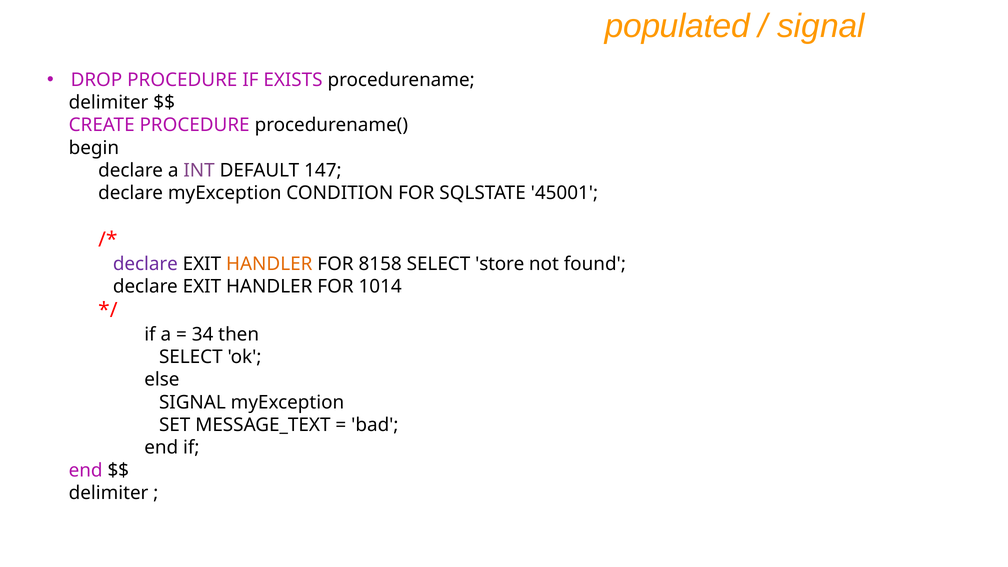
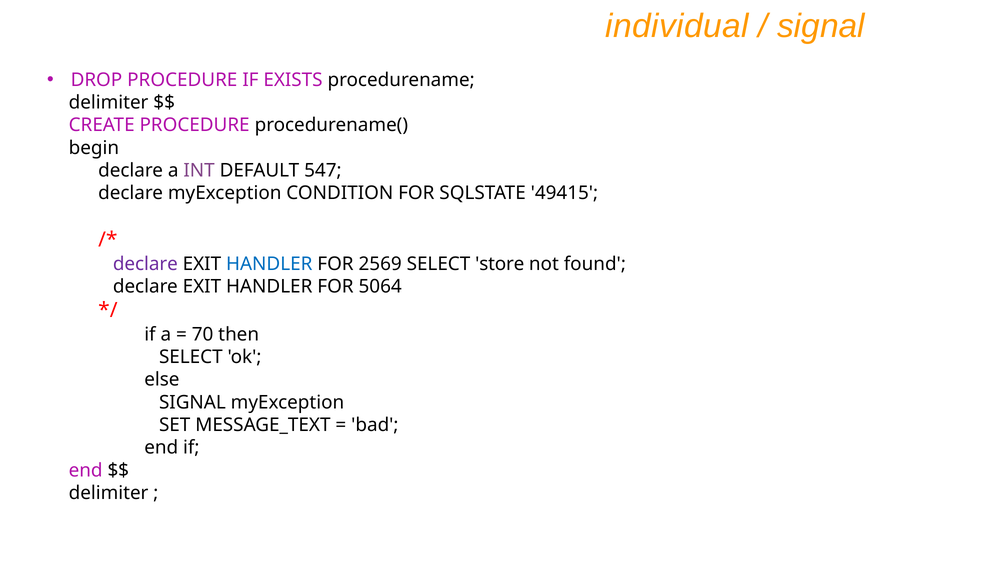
populated: populated -> individual (677, 26)
147: 147 -> 547 (323, 171)
45001: 45001 -> 49415 (564, 193)
HANDLER colour: orange -> blue (269, 264)
8158: 8158 -> 2569 (380, 264)
1014: 1014 -> 5064 (380, 286)
34: 34 -> 70 (203, 334)
